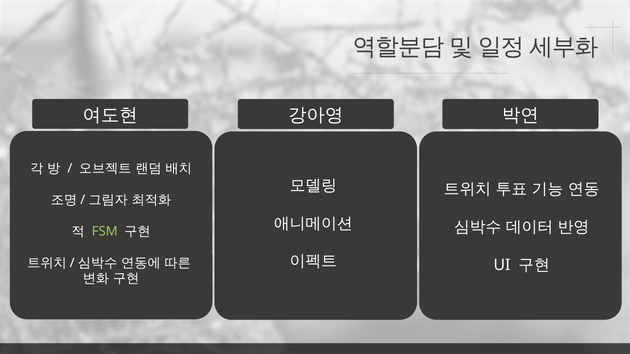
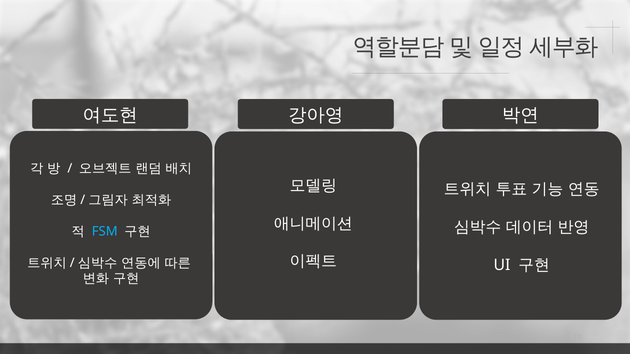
FSM colour: light green -> light blue (105, 232)
